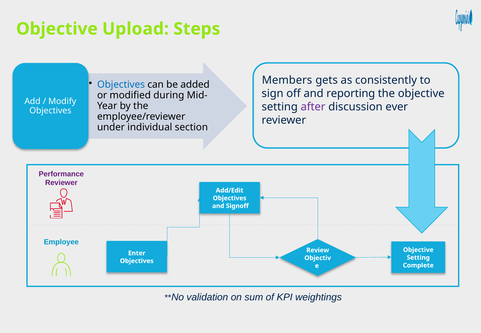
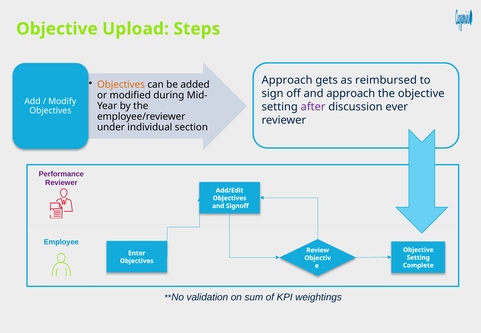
Members: Members -> Approach (287, 80)
consistently: consistently -> reimbursed (386, 80)
Objectives colour: blue -> orange (121, 85)
and reporting: reporting -> approach (351, 94)
